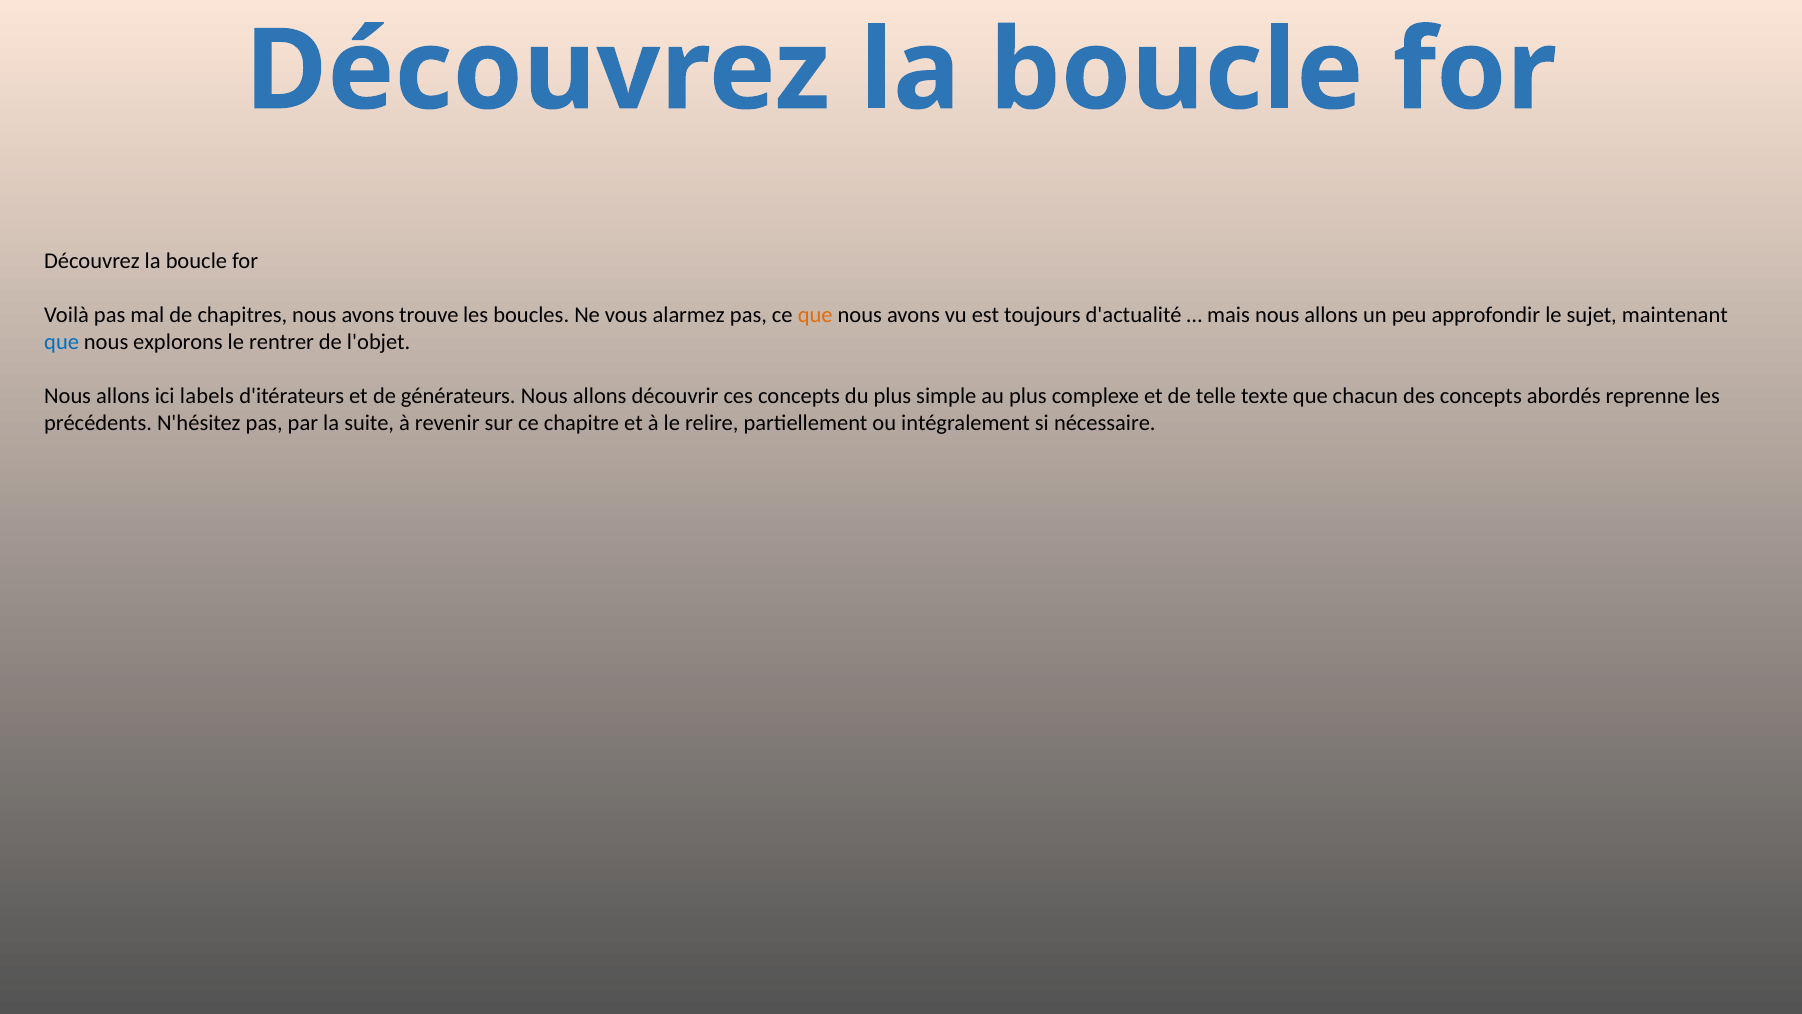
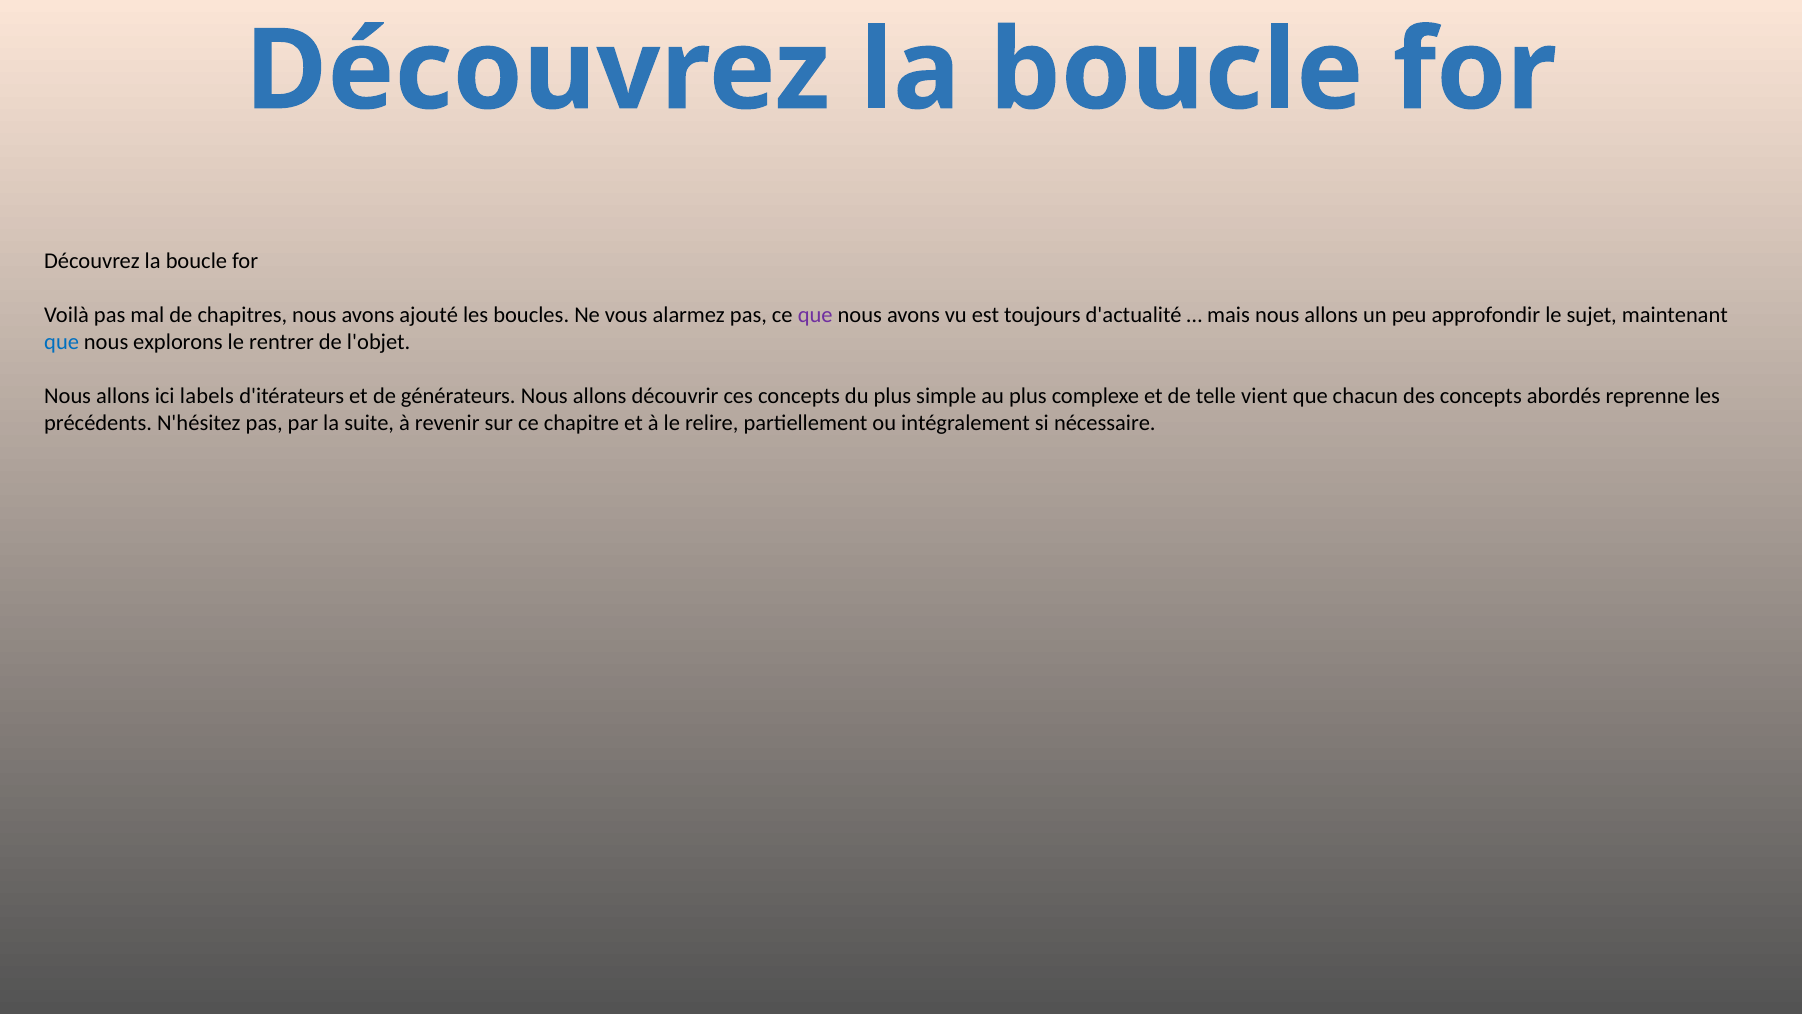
trouve: trouve -> ajouté (429, 315)
que colour: orange -> purple (815, 315)
texte: texte -> vient (1264, 396)
